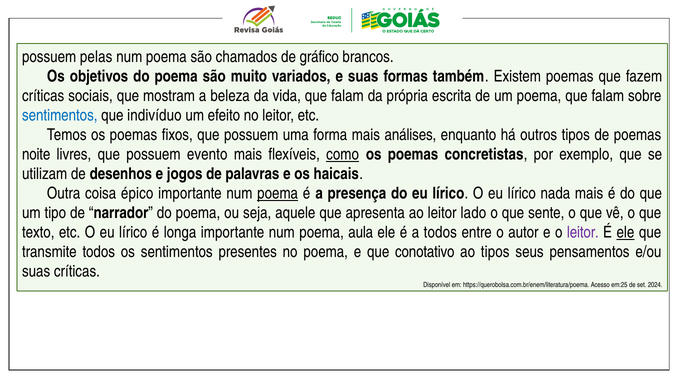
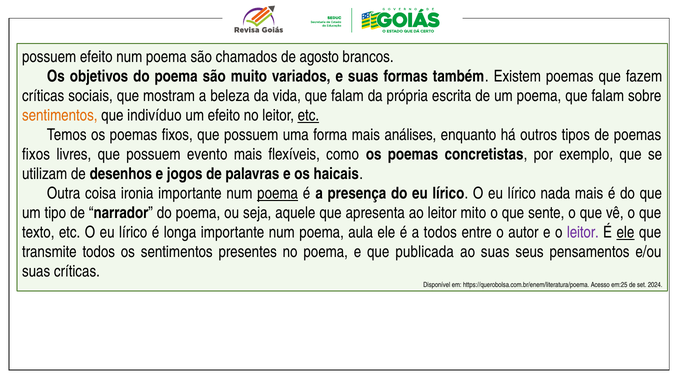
possuem pelas: pelas -> efeito (96, 57)
gráfico: gráfico -> agosto (319, 57)
sentimentos colour: blue -> orange (60, 116)
etc underline: none -> present (308, 116)
noite: noite -> fixos (36, 155)
como underline: present -> none (343, 155)
épico: épico -> ironia (137, 194)
lado: lado -> mito (473, 213)
conotativo: conotativo -> publicada (425, 252)
ao tipos: tipos -> suas (495, 252)
